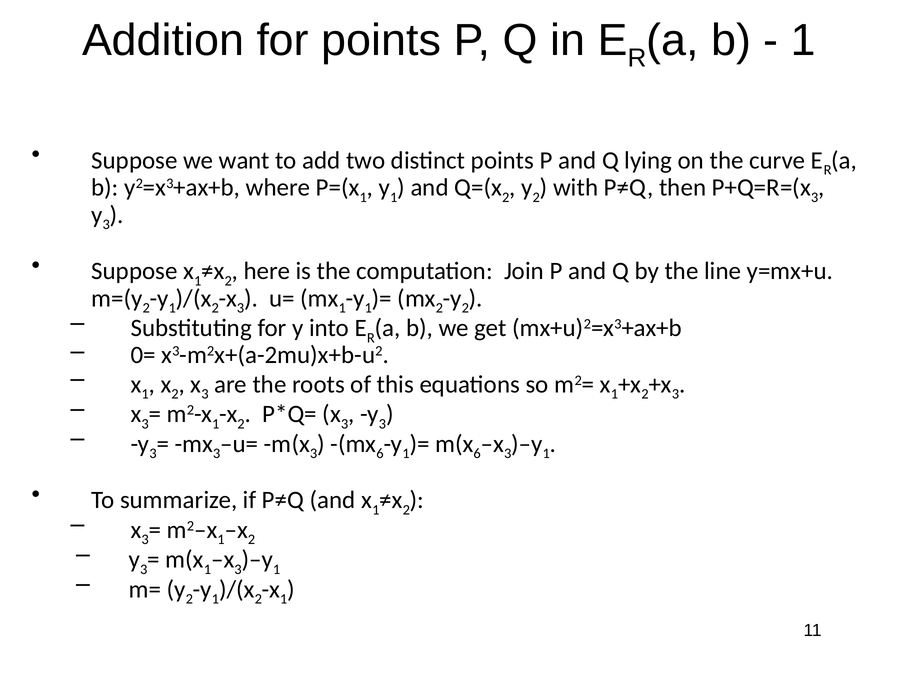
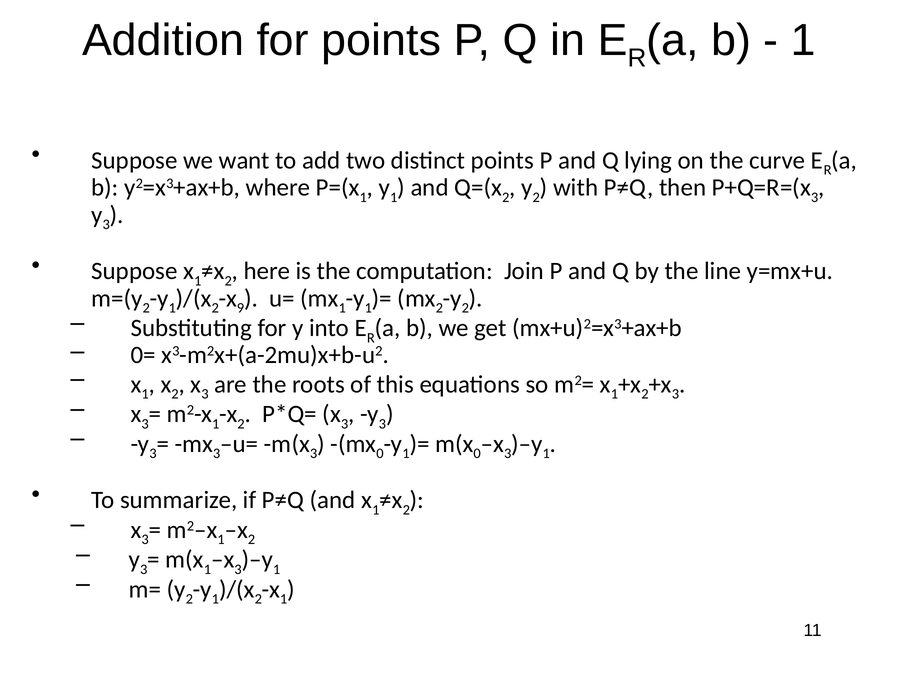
3: 3 -> 9 (240, 308)
6: 6 -> 0 (380, 453)
6: 6 -> 0 (477, 453)
